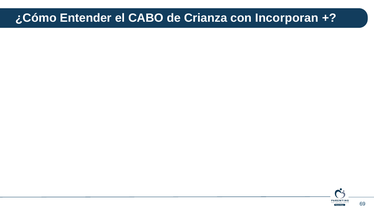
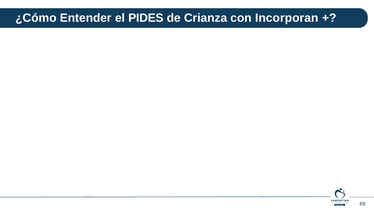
CABO: CABO -> PIDES (146, 18)
